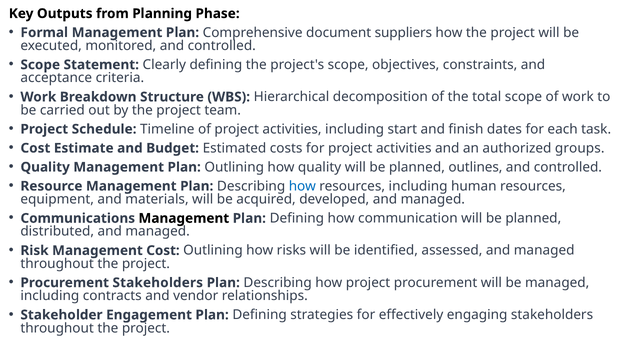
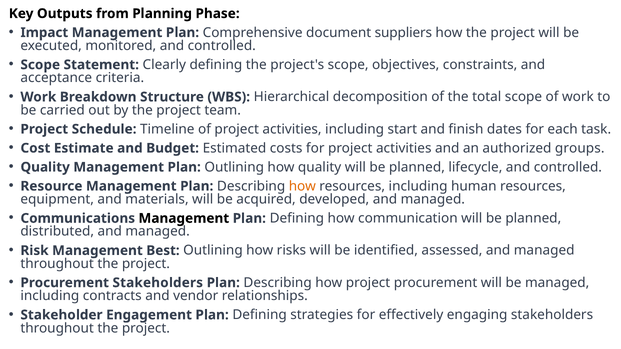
Formal: Formal -> Impact (44, 33)
outlines: outlines -> lifecycle (475, 167)
how colour: blue -> orange (302, 186)
Management Cost: Cost -> Best (163, 251)
